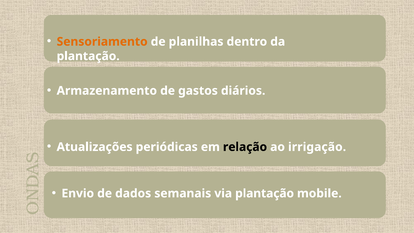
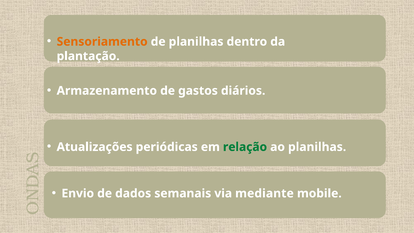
relação colour: black -> green (245, 147)
ao irrigação: irrigação -> planilhas (317, 147)
via plantação: plantação -> mediante (264, 193)
